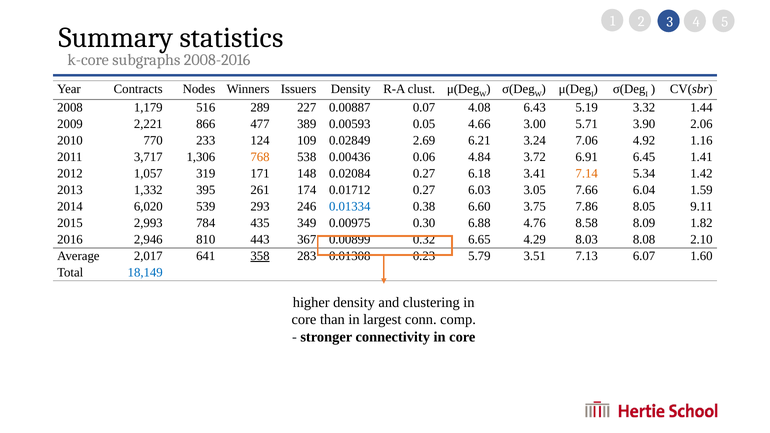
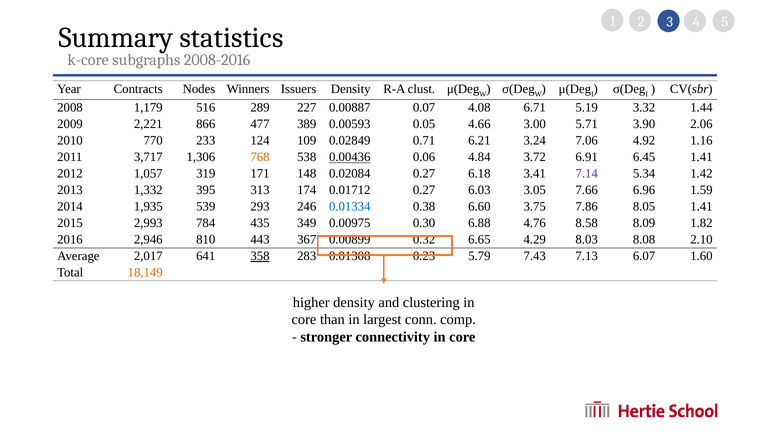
6.43: 6.43 -> 6.71 (535, 108)
2.69: 2.69 -> 0.71 (424, 141)
0.00436 underline: none -> present (350, 157)
7.14 colour: orange -> purple (587, 174)
261: 261 -> 313 (260, 190)
6.04: 6.04 -> 6.96 (644, 190)
6,020: 6,020 -> 1,935 (148, 207)
8.05 9.11: 9.11 -> 1.41 (701, 207)
3.51: 3.51 -> 7.43 (535, 256)
18,149 colour: blue -> orange (145, 273)
